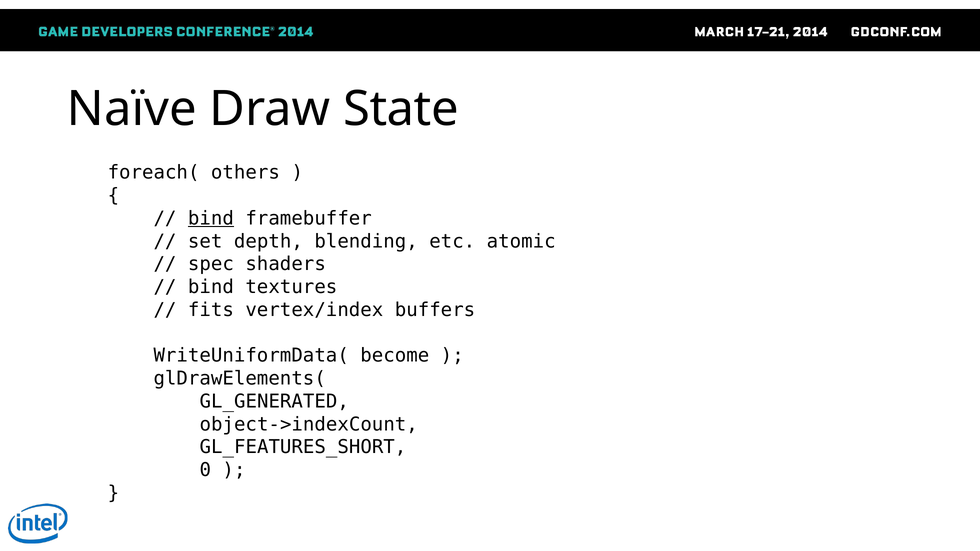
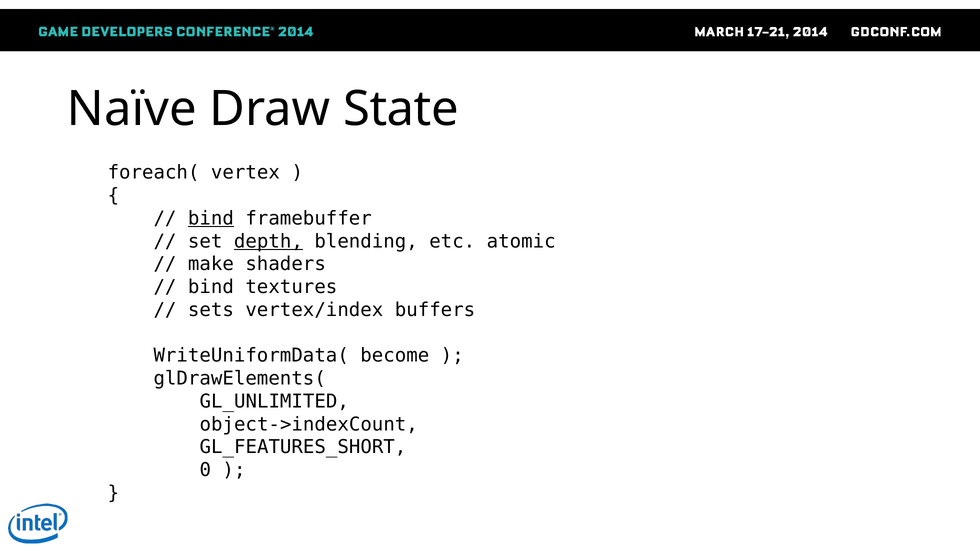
others: others -> vertex (245, 173)
depth underline: none -> present (268, 241)
spec: spec -> make (211, 264)
fits: fits -> sets (211, 310)
GL_GENERATED: GL_GENERATED -> GL_UNLIMITED (274, 402)
